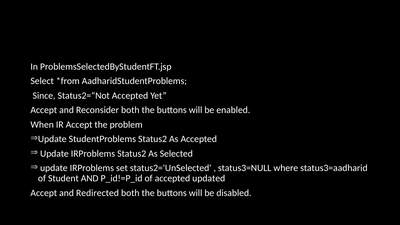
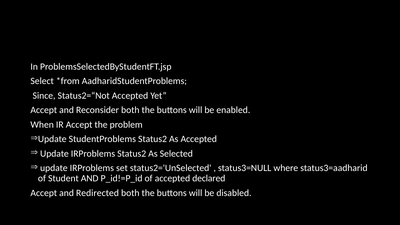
updated: updated -> declared (209, 178)
